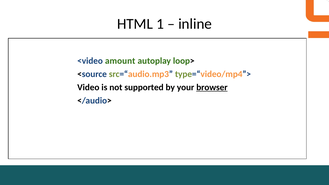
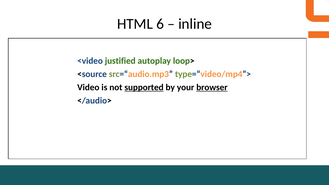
1: 1 -> 6 (160, 24)
amount: amount -> justified (120, 61)
supported underline: none -> present (144, 87)
